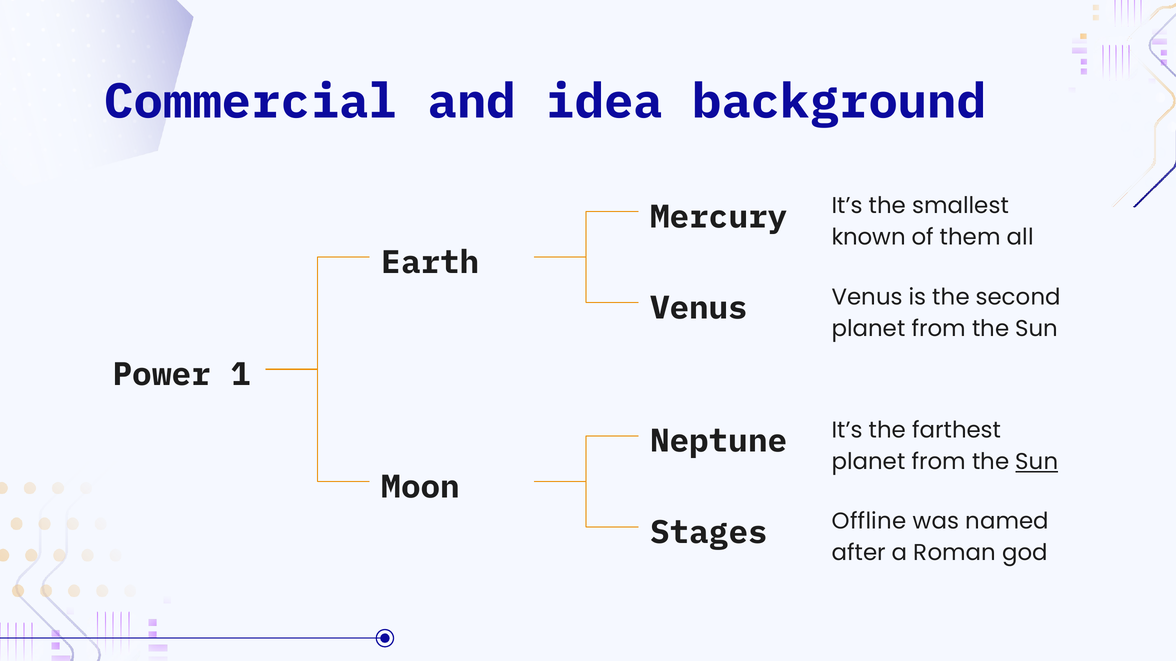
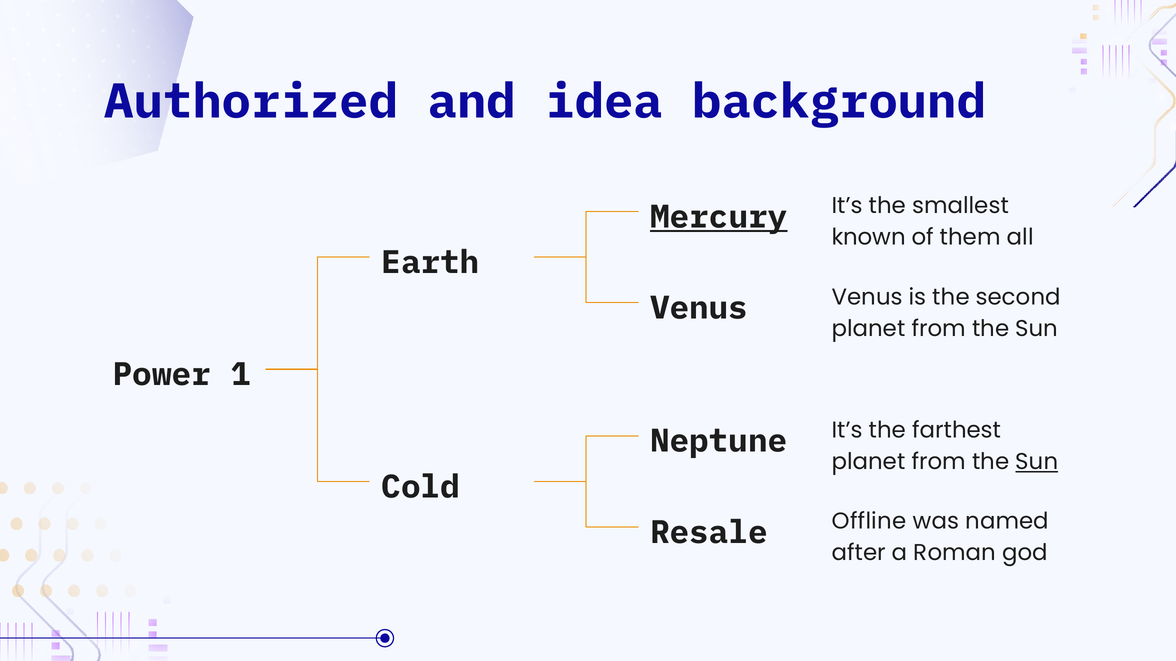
Commercial: Commercial -> Authorized (251, 102)
Mercury underline: none -> present (719, 217)
Moon: Moon -> Cold (421, 487)
Stages: Stages -> Resale (709, 533)
